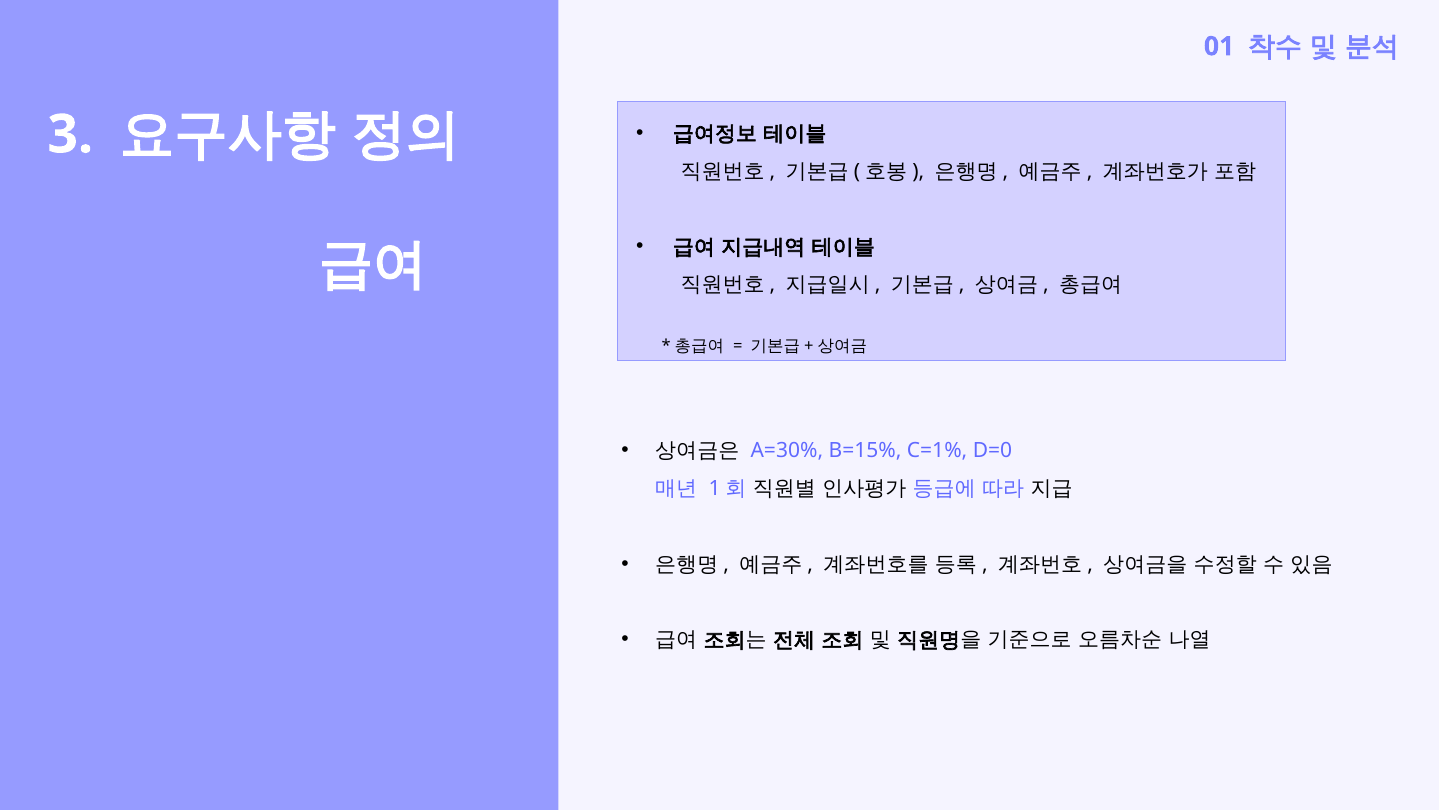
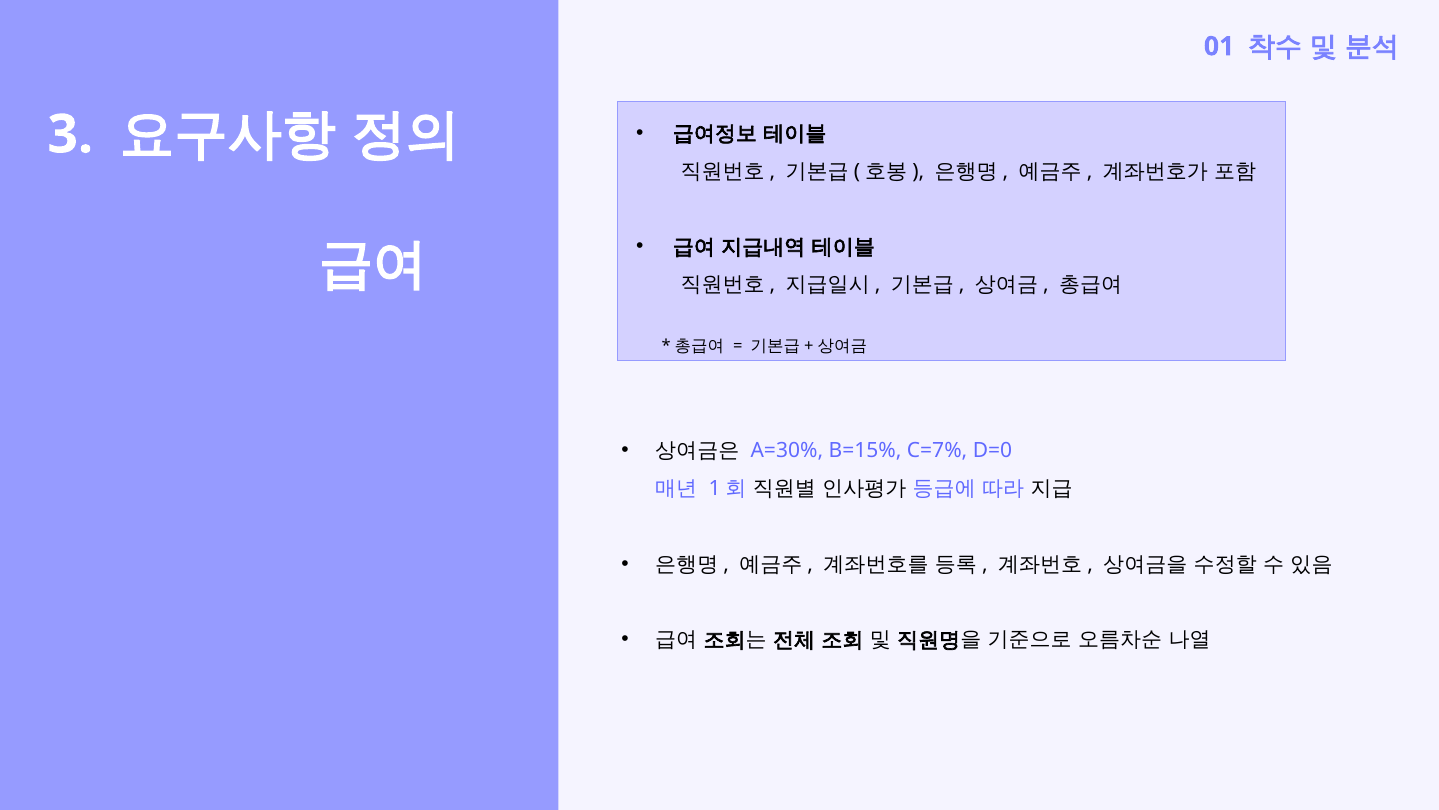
C=1%: C=1% -> C=7% (937, 451)
